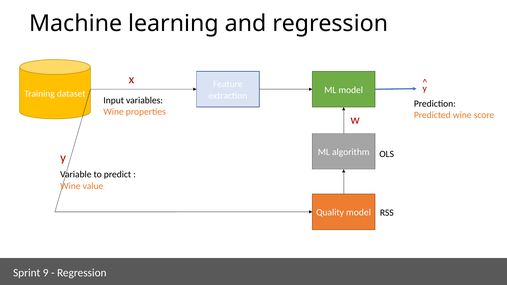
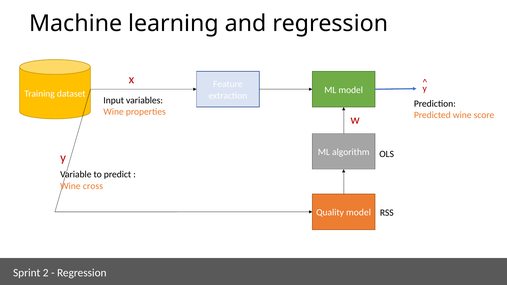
value: value -> cross (93, 186)
9: 9 -> 2 (46, 273)
